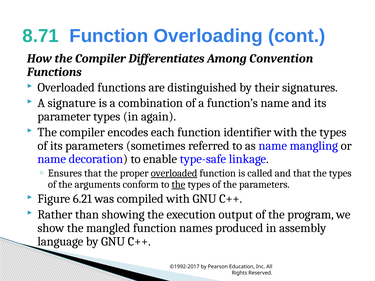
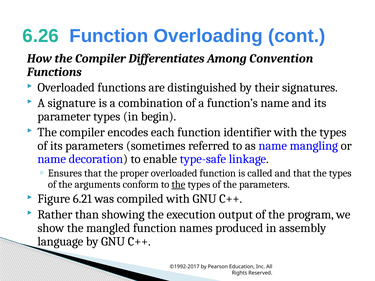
8.71: 8.71 -> 6.26 (41, 36)
again: again -> begin (159, 117)
overloaded underline: present -> none (174, 173)
